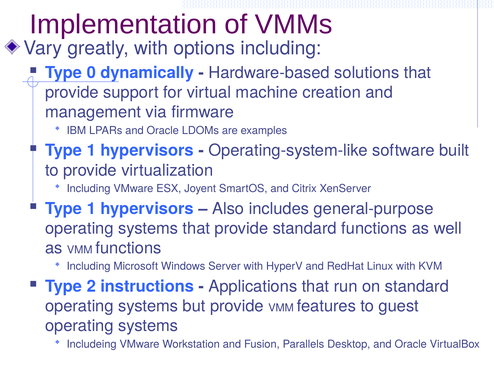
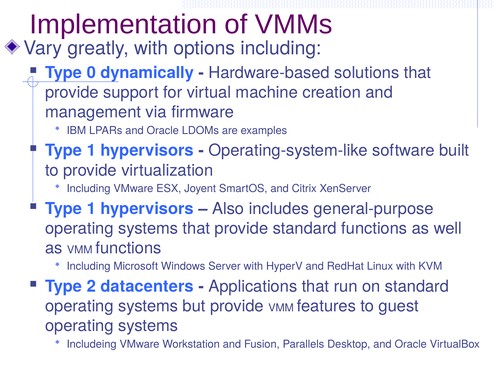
instructions: instructions -> datacenters (147, 287)
